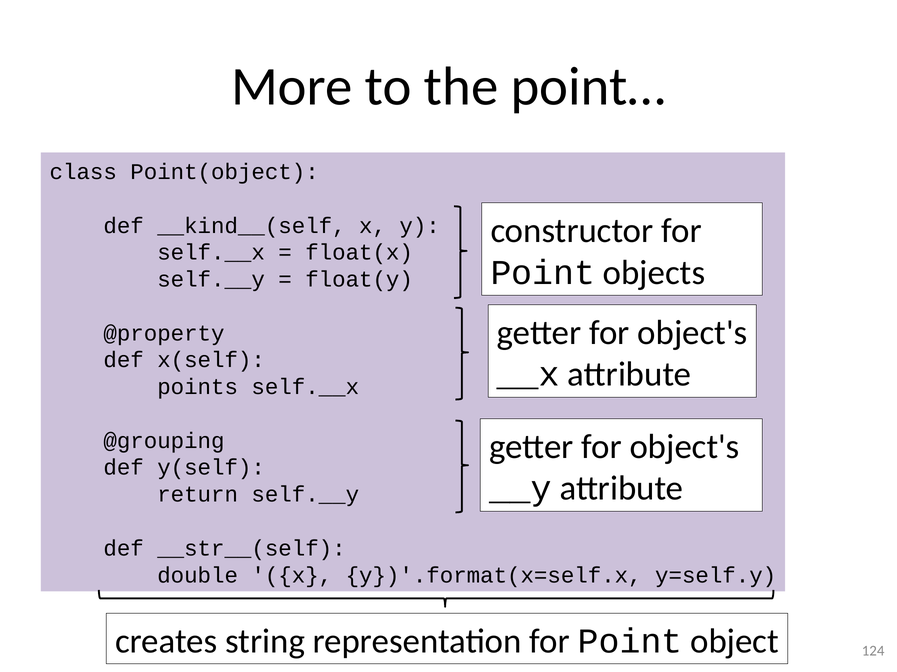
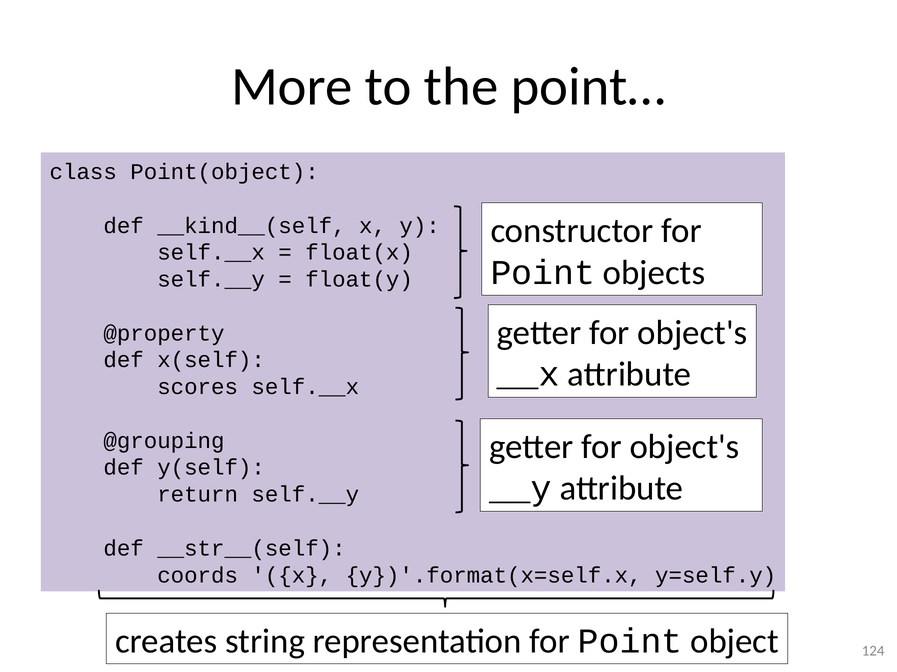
points: points -> scores (198, 387)
double: double -> coords (198, 576)
